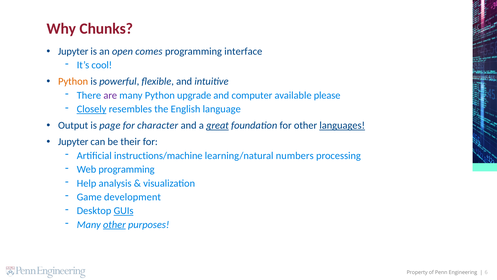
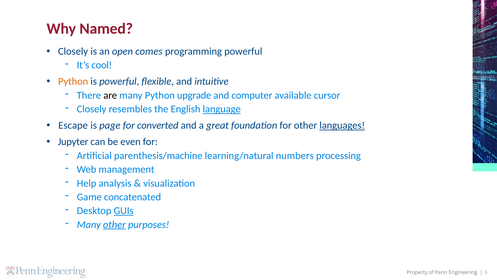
Chunks: Chunks -> Named (106, 29)
Jupyter: Jupyter -> Closely (73, 51)
programming interface: interface -> powerful (243, 51)
are colour: purple -> black (110, 95)
please: please -> cursor (327, 95)
Closely underline: present -> none (92, 109)
language underline: none -> present (222, 109)
Output: Output -> Escape (73, 125)
character: character -> converted (158, 125)
great underline: present -> none (217, 125)
their: their -> even (131, 142)
instructions/machine: instructions/machine -> parenthesis/machine (158, 155)
Web programming: programming -> management (127, 169)
development: development -> concatenated (133, 197)
